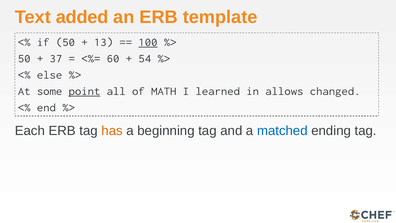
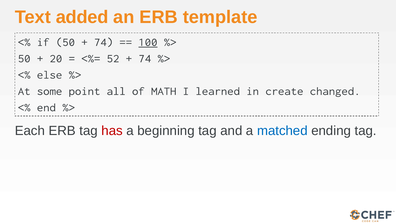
13: 13 -> 74 (103, 42)
37: 37 -> 20 (56, 58)
60: 60 -> 52 (113, 58)
54: 54 -> 74 (145, 58)
point underline: present -> none (84, 91)
allows: allows -> create (284, 91)
has colour: orange -> red (112, 131)
